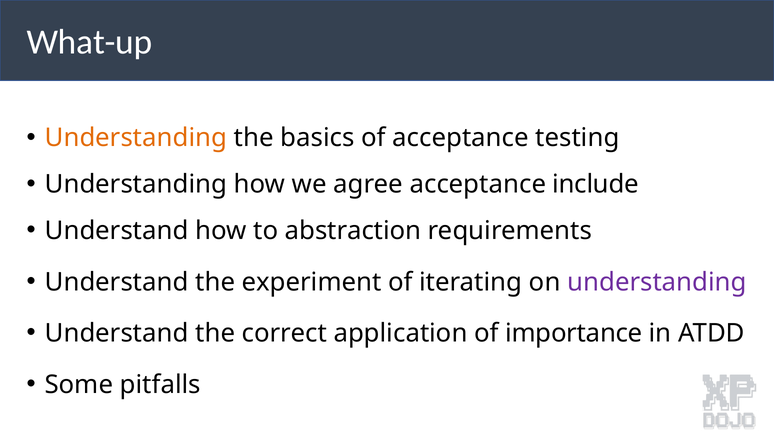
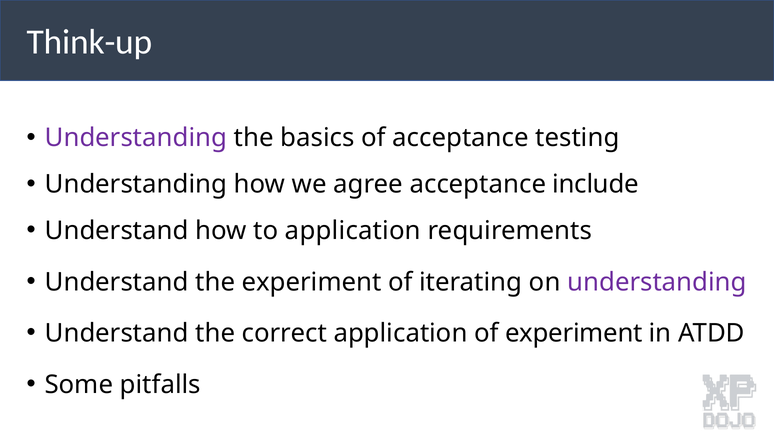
What-up: What-up -> Think-up (90, 42)
Understanding colour: orange -> purple (136, 138)
to abstraction: abstraction -> application (353, 231)
of importance: importance -> experiment (574, 334)
